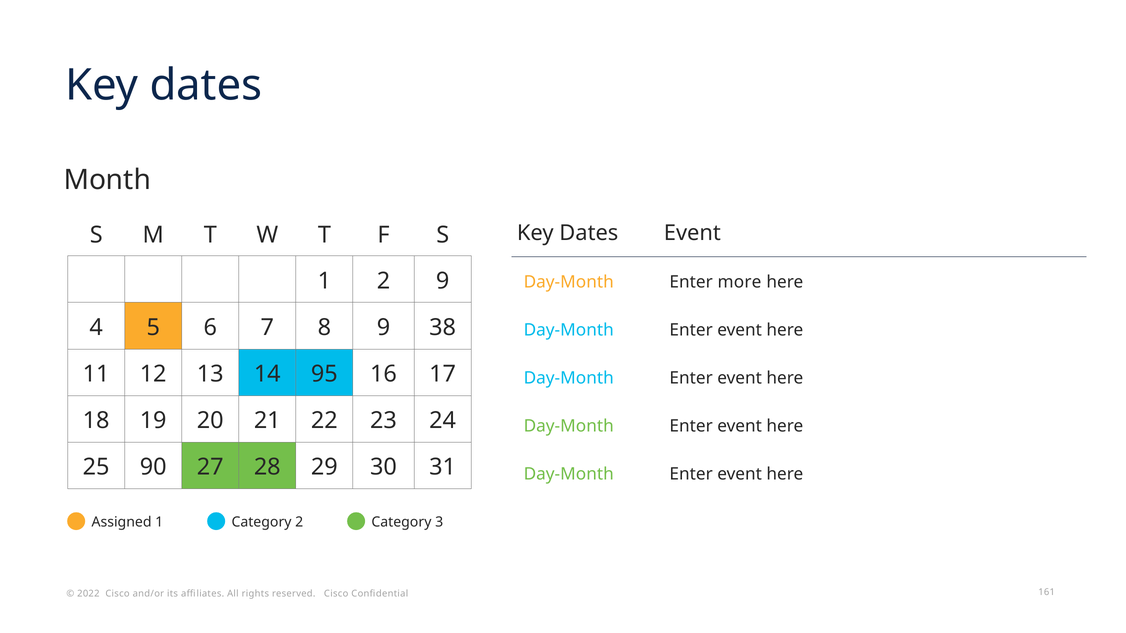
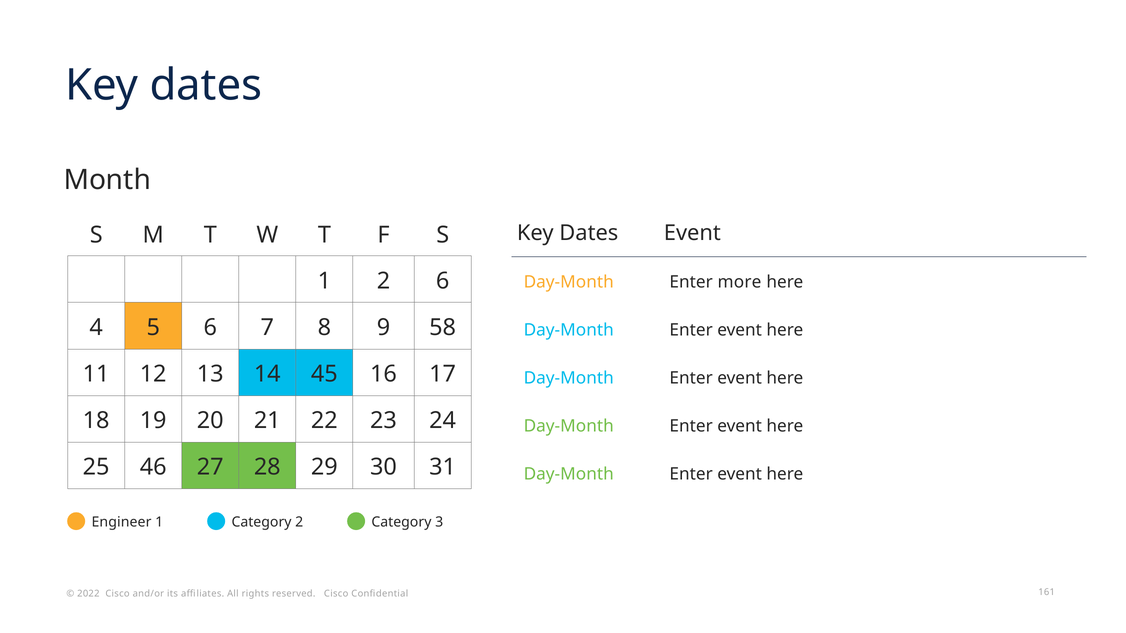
2 9: 9 -> 6 (443, 281)
38: 38 -> 58 (443, 328)
95: 95 -> 45 (324, 374)
90: 90 -> 46 (153, 467)
Assigned: Assigned -> Engineer (122, 522)
